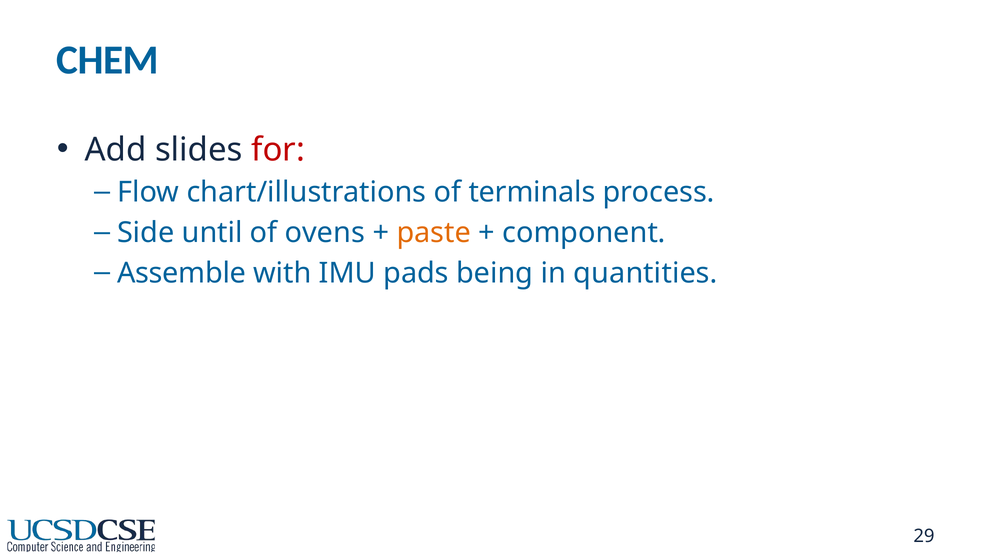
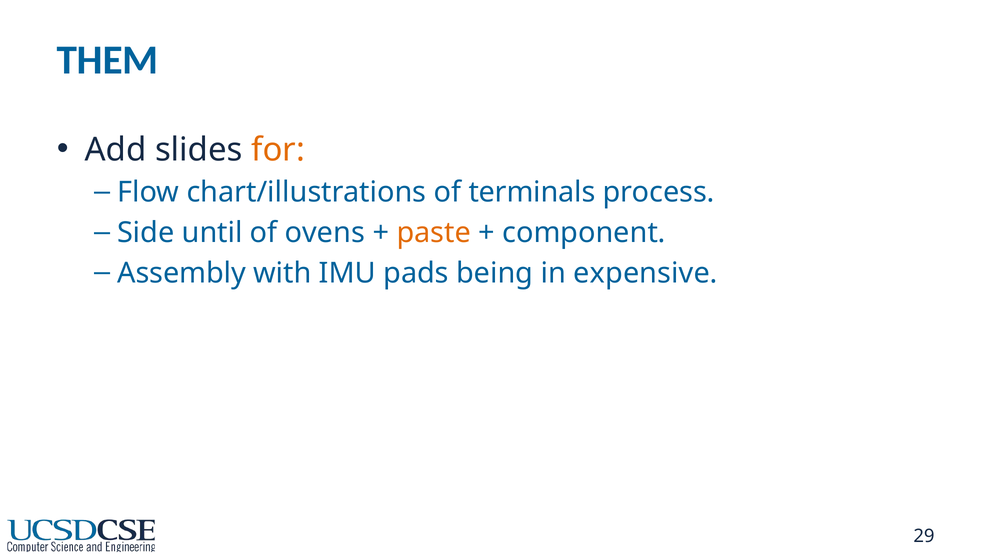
CHEM: CHEM -> THEM (108, 60)
for colour: red -> orange (278, 150)
Assemble: Assemble -> Assembly (181, 273)
quantities: quantities -> expensive (646, 273)
